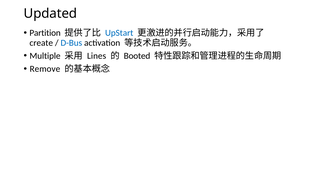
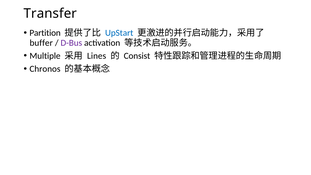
Updated: Updated -> Transfer (50, 13)
create: create -> buffer (41, 43)
D-Bus colour: blue -> purple (71, 43)
Booted: Booted -> Consist (137, 56)
Remove: Remove -> Chronos (45, 69)
